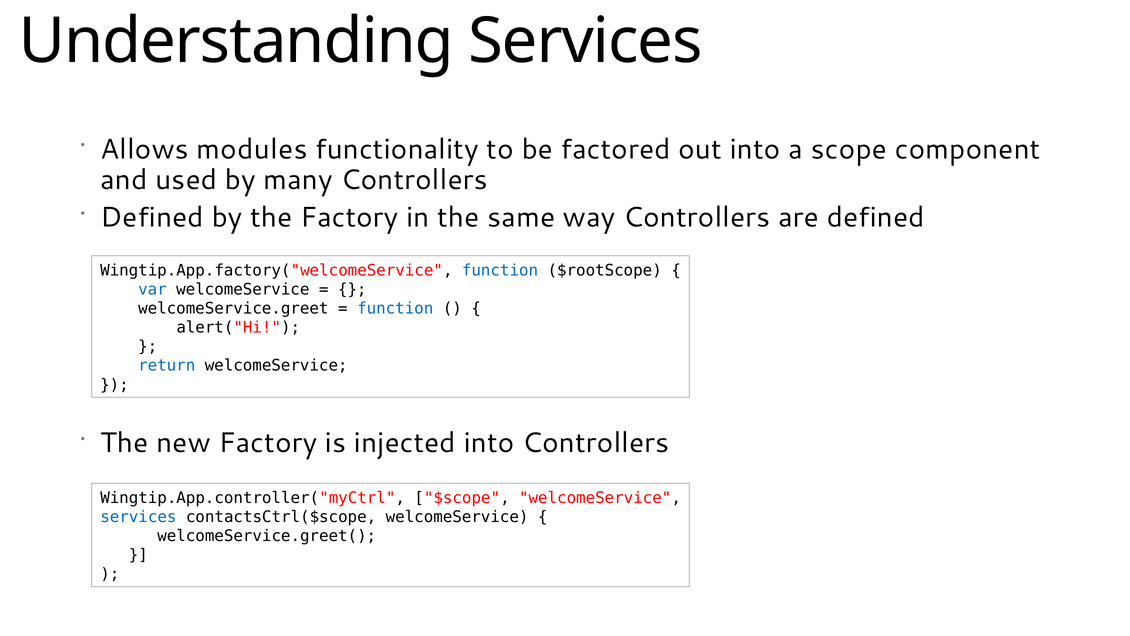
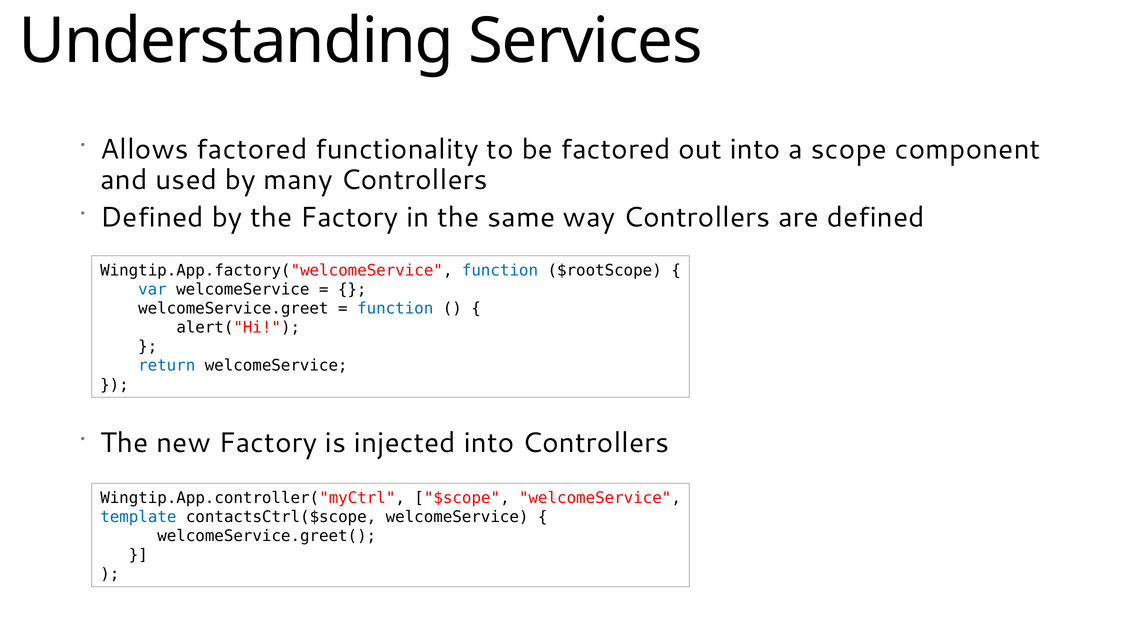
Allows modules: modules -> factored (252, 149)
services: services -> template (138, 517)
